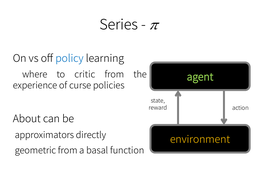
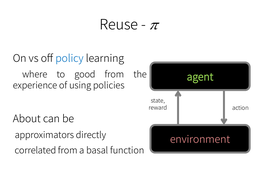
Series: Series -> Reuse (119, 25)
critic: critic -> good (85, 74)
curse: curse -> using (80, 85)
environment colour: yellow -> pink (200, 139)
geometric: geometric -> correlated (35, 150)
